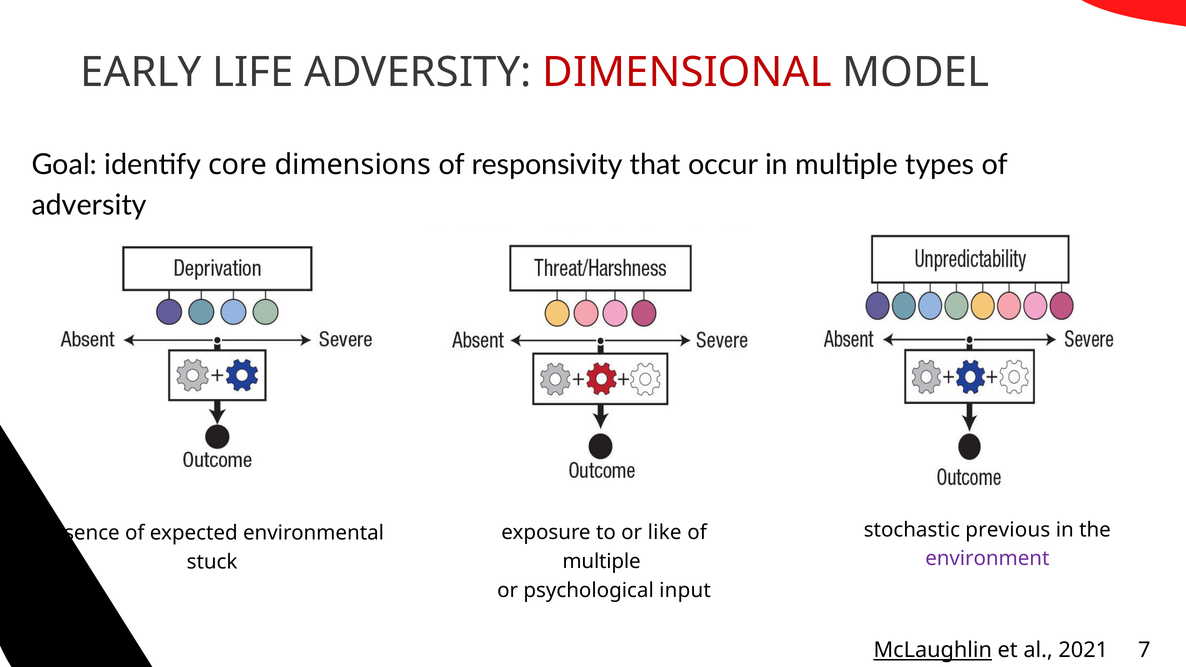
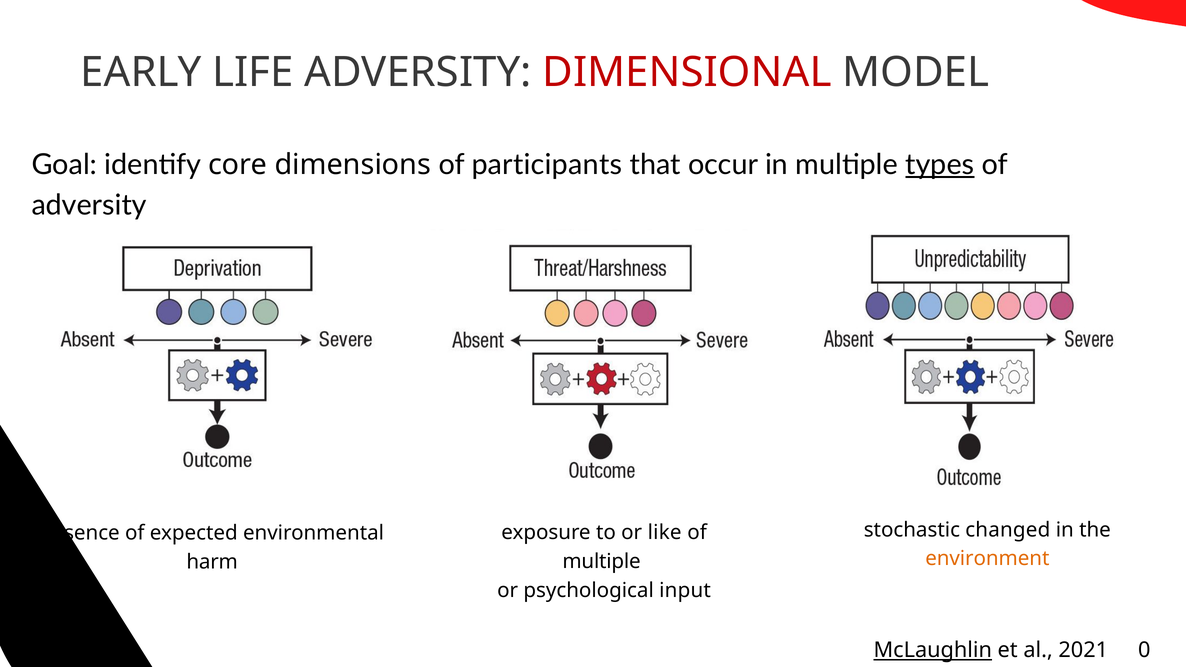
responsivity: responsivity -> participants (547, 165)
types underline: none -> present (940, 165)
previous: previous -> changed (1008, 530)
environment colour: purple -> orange (987, 559)
stuck: stuck -> harm (212, 562)
7: 7 -> 0 (1144, 650)
